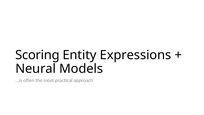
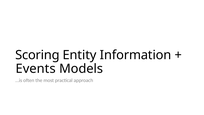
Expressions: Expressions -> Information (136, 55)
Neural: Neural -> Events (36, 69)
